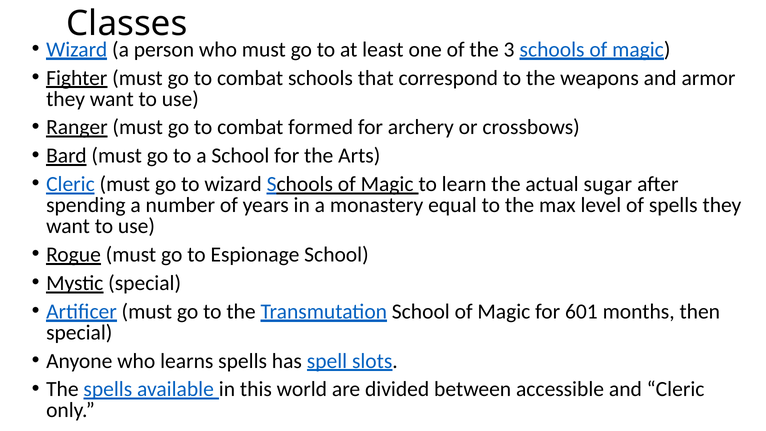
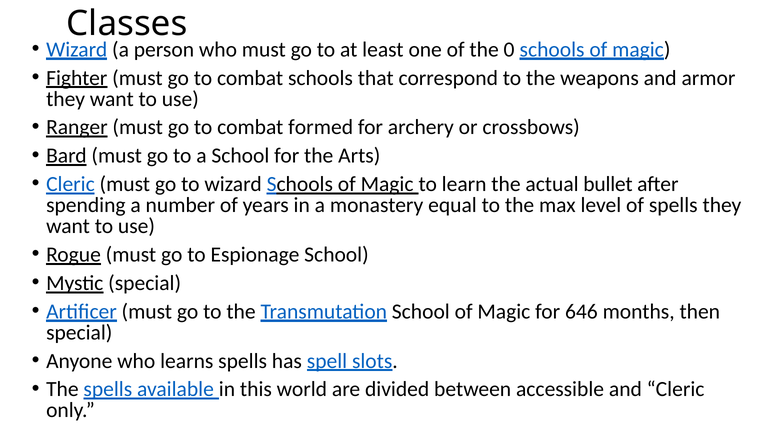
3: 3 -> 0 (509, 49)
sugar: sugar -> bullet (608, 184)
601: 601 -> 646 (581, 311)
